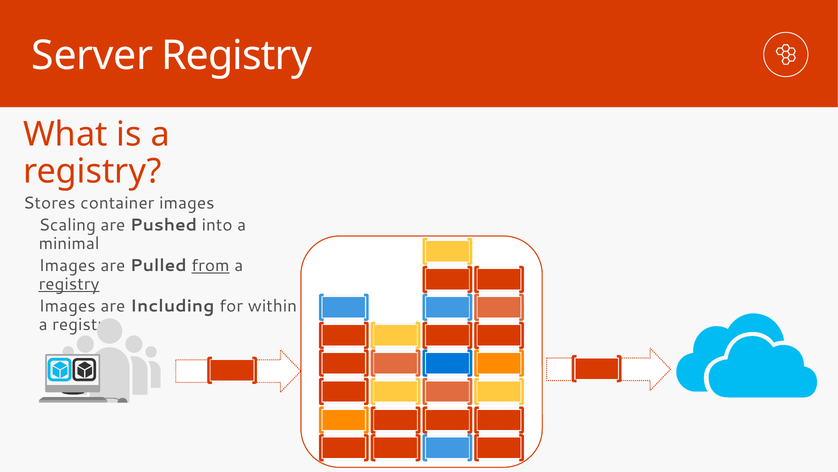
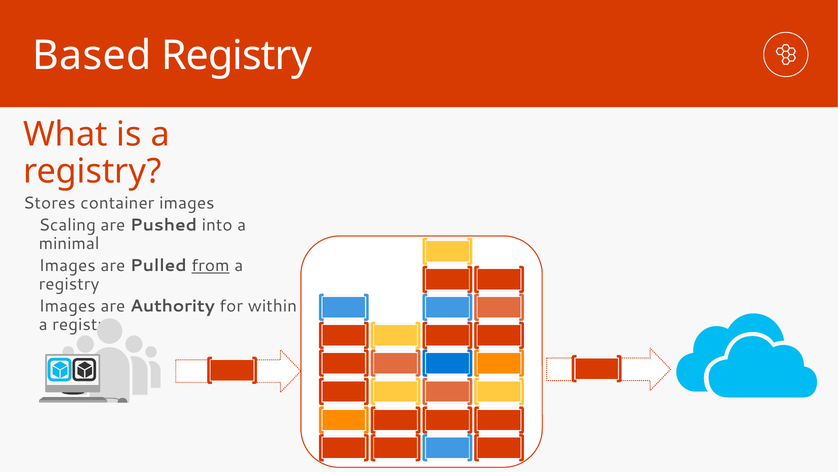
Server: Server -> Based (92, 55)
registry underline: present -> none (69, 284)
Including: Including -> Authority (172, 306)
